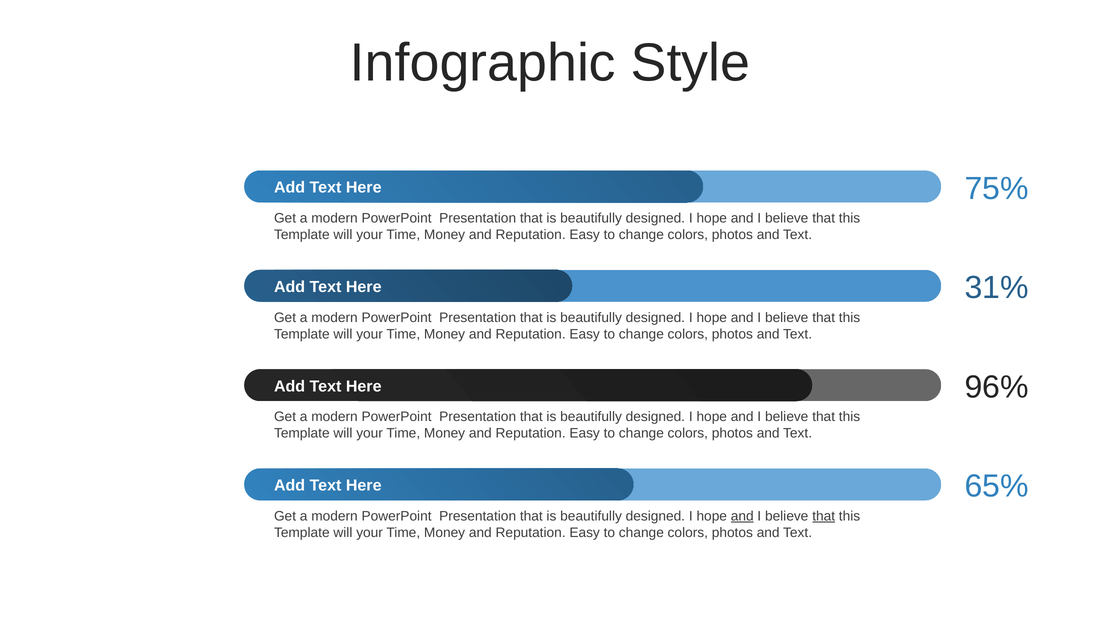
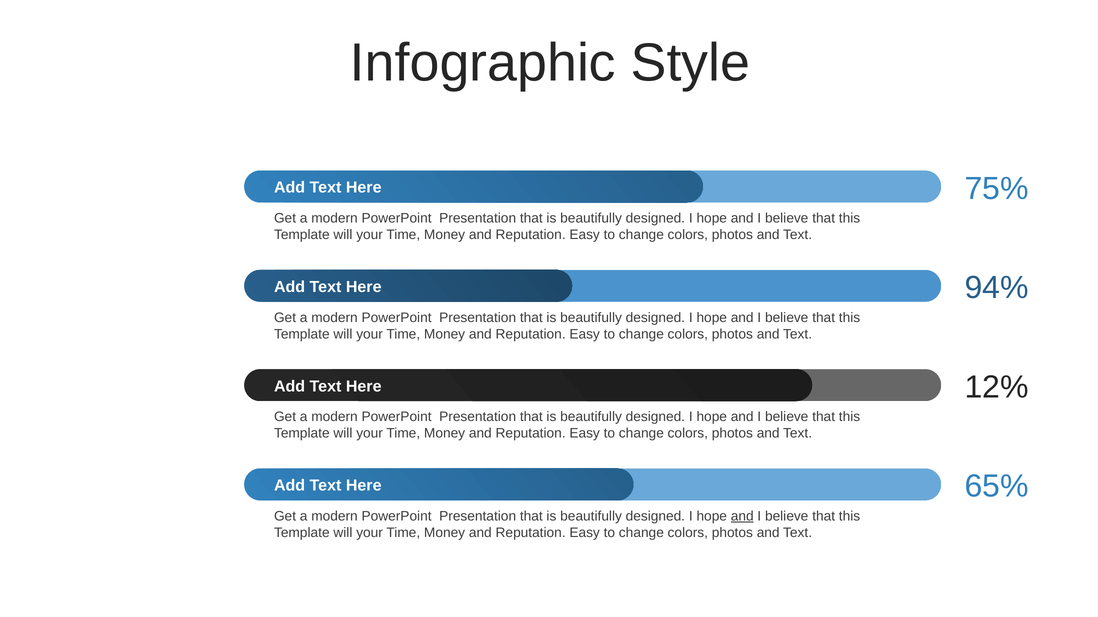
31%: 31% -> 94% (997, 288)
96%: 96% -> 12% (997, 387)
that underline: present -> none (824, 517)
